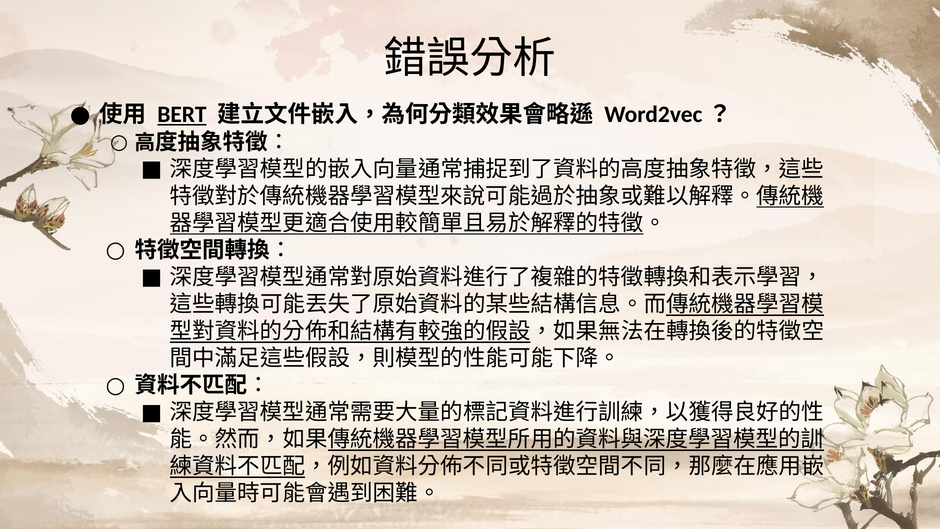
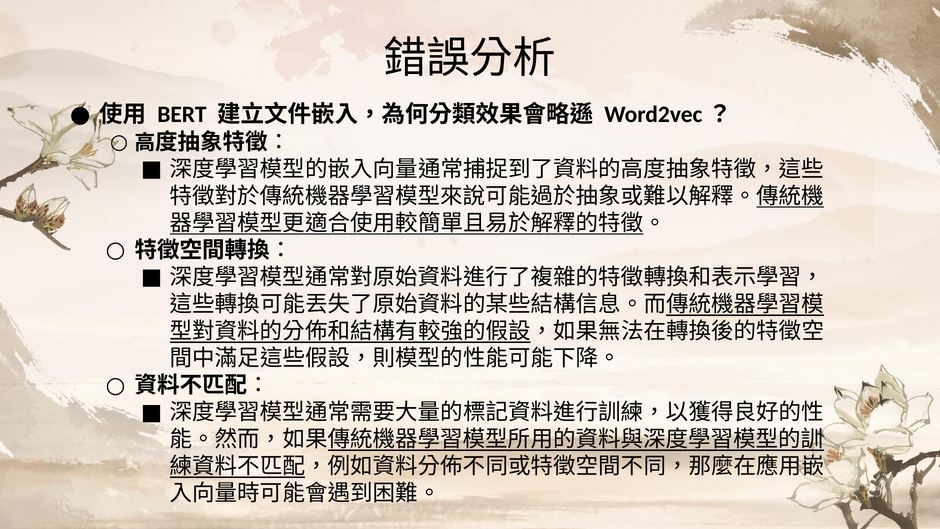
BERT underline: present -> none (182, 115)
